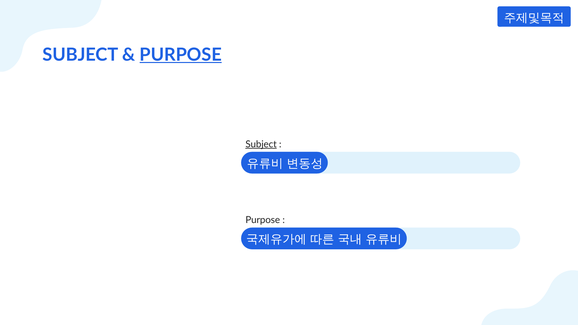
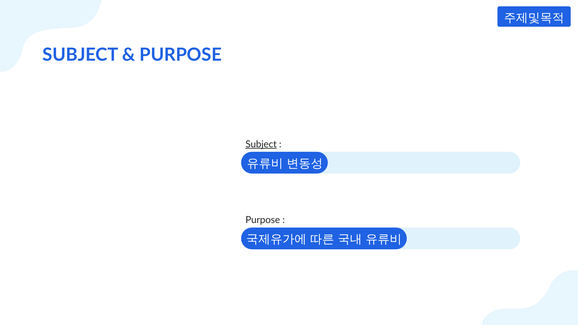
PURPOSE underline: present -> none (181, 55)
